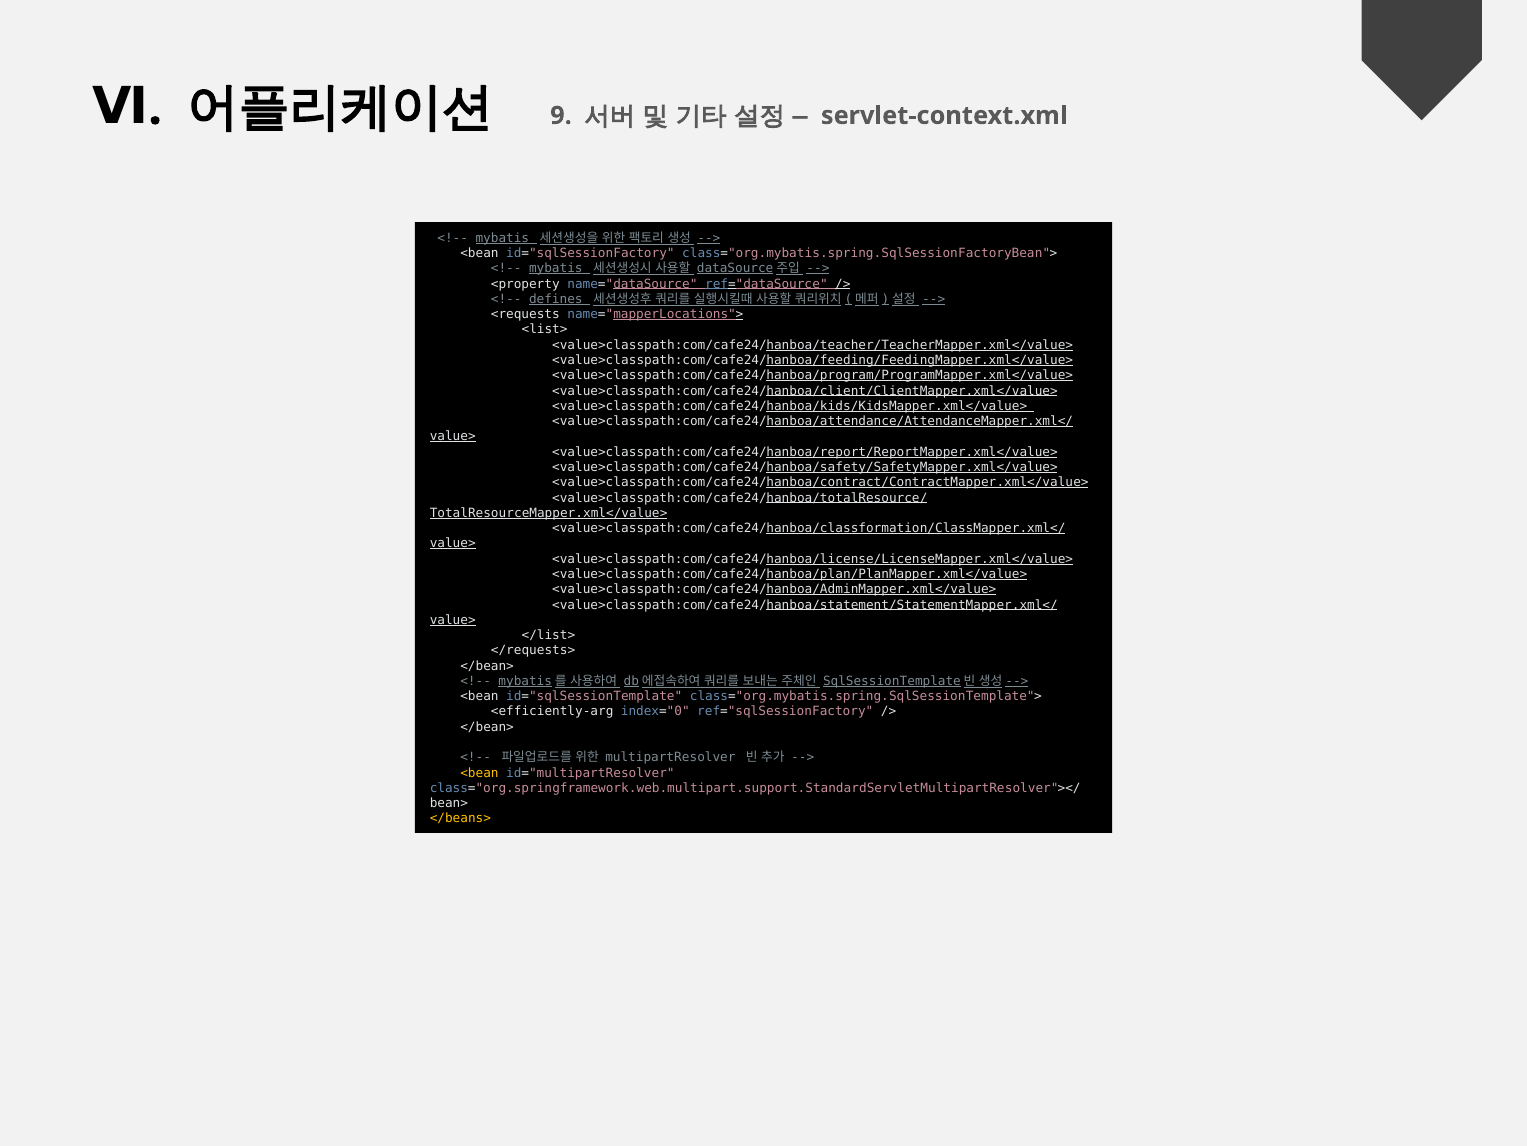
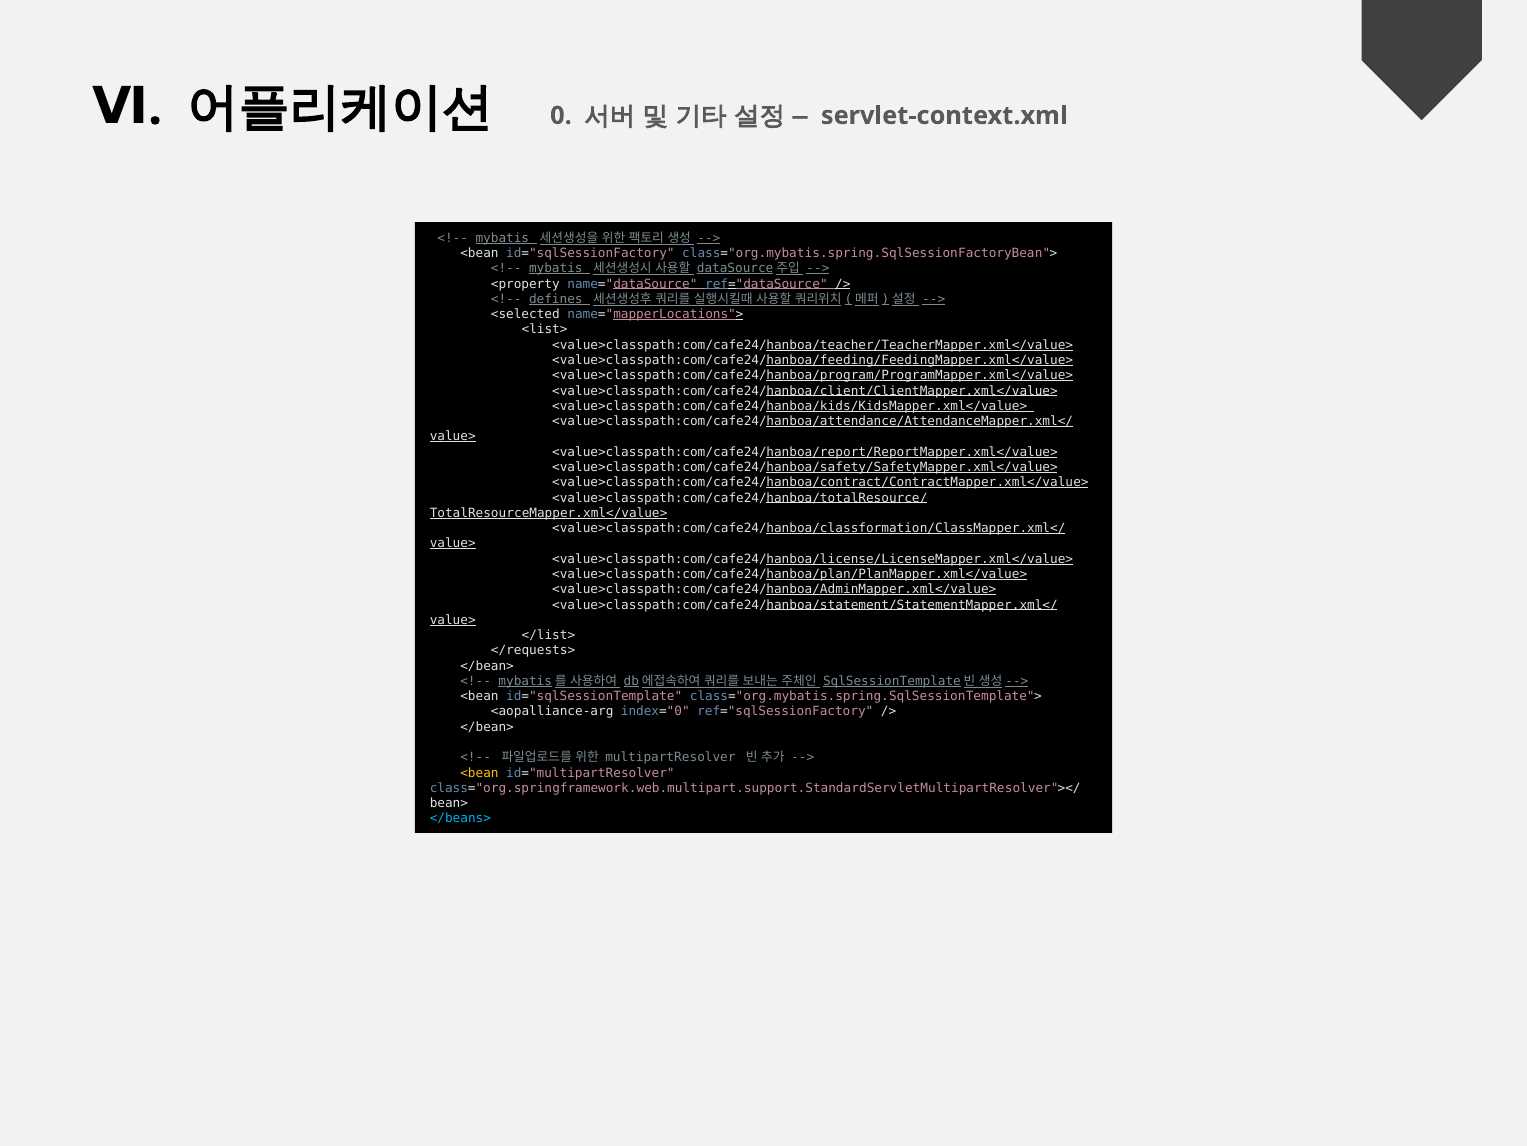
9: 9 -> 0 (561, 116)
<requests: <requests -> <selected (525, 314)
<efficiently-arg: <efficiently-arg -> <aopalliance-arg (552, 711)
</beans> colour: yellow -> light blue (460, 818)
